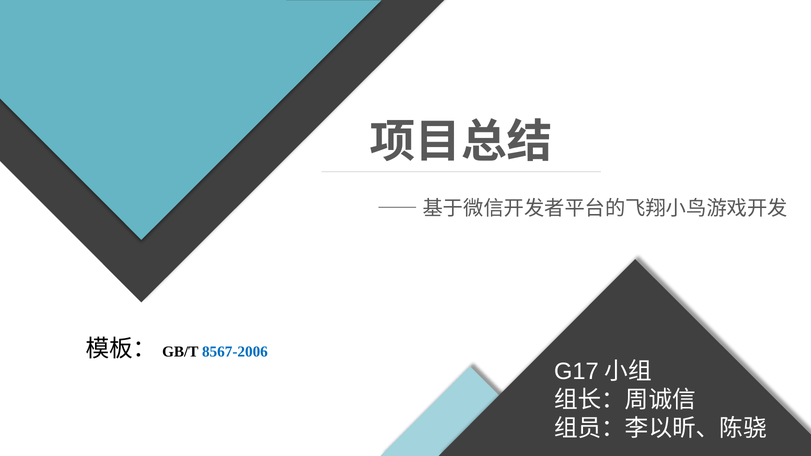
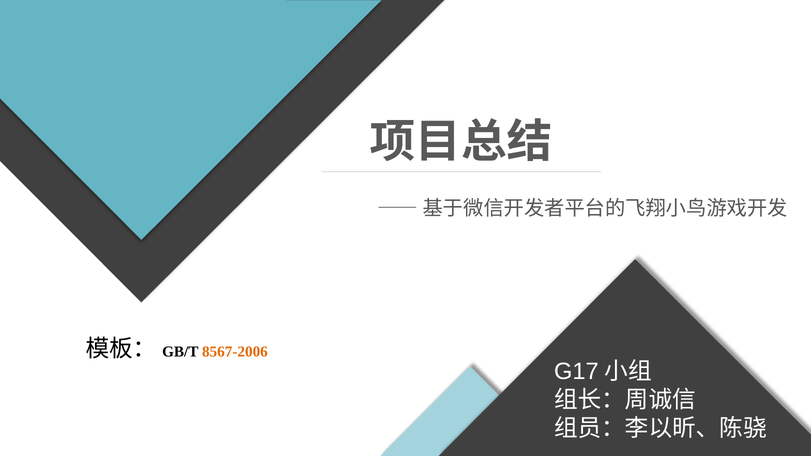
8567-2006 colour: blue -> orange (235, 352)
